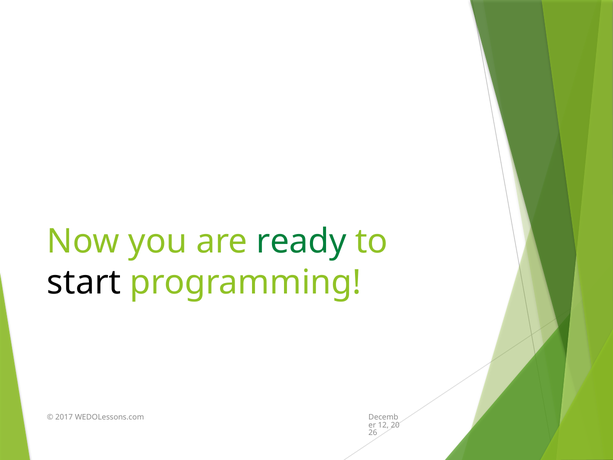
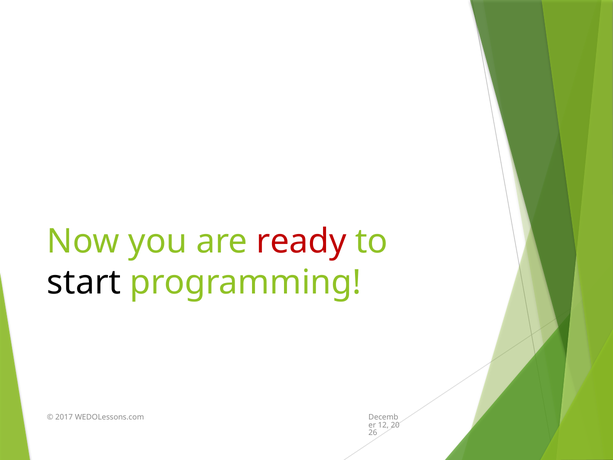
ready colour: green -> red (302, 242)
